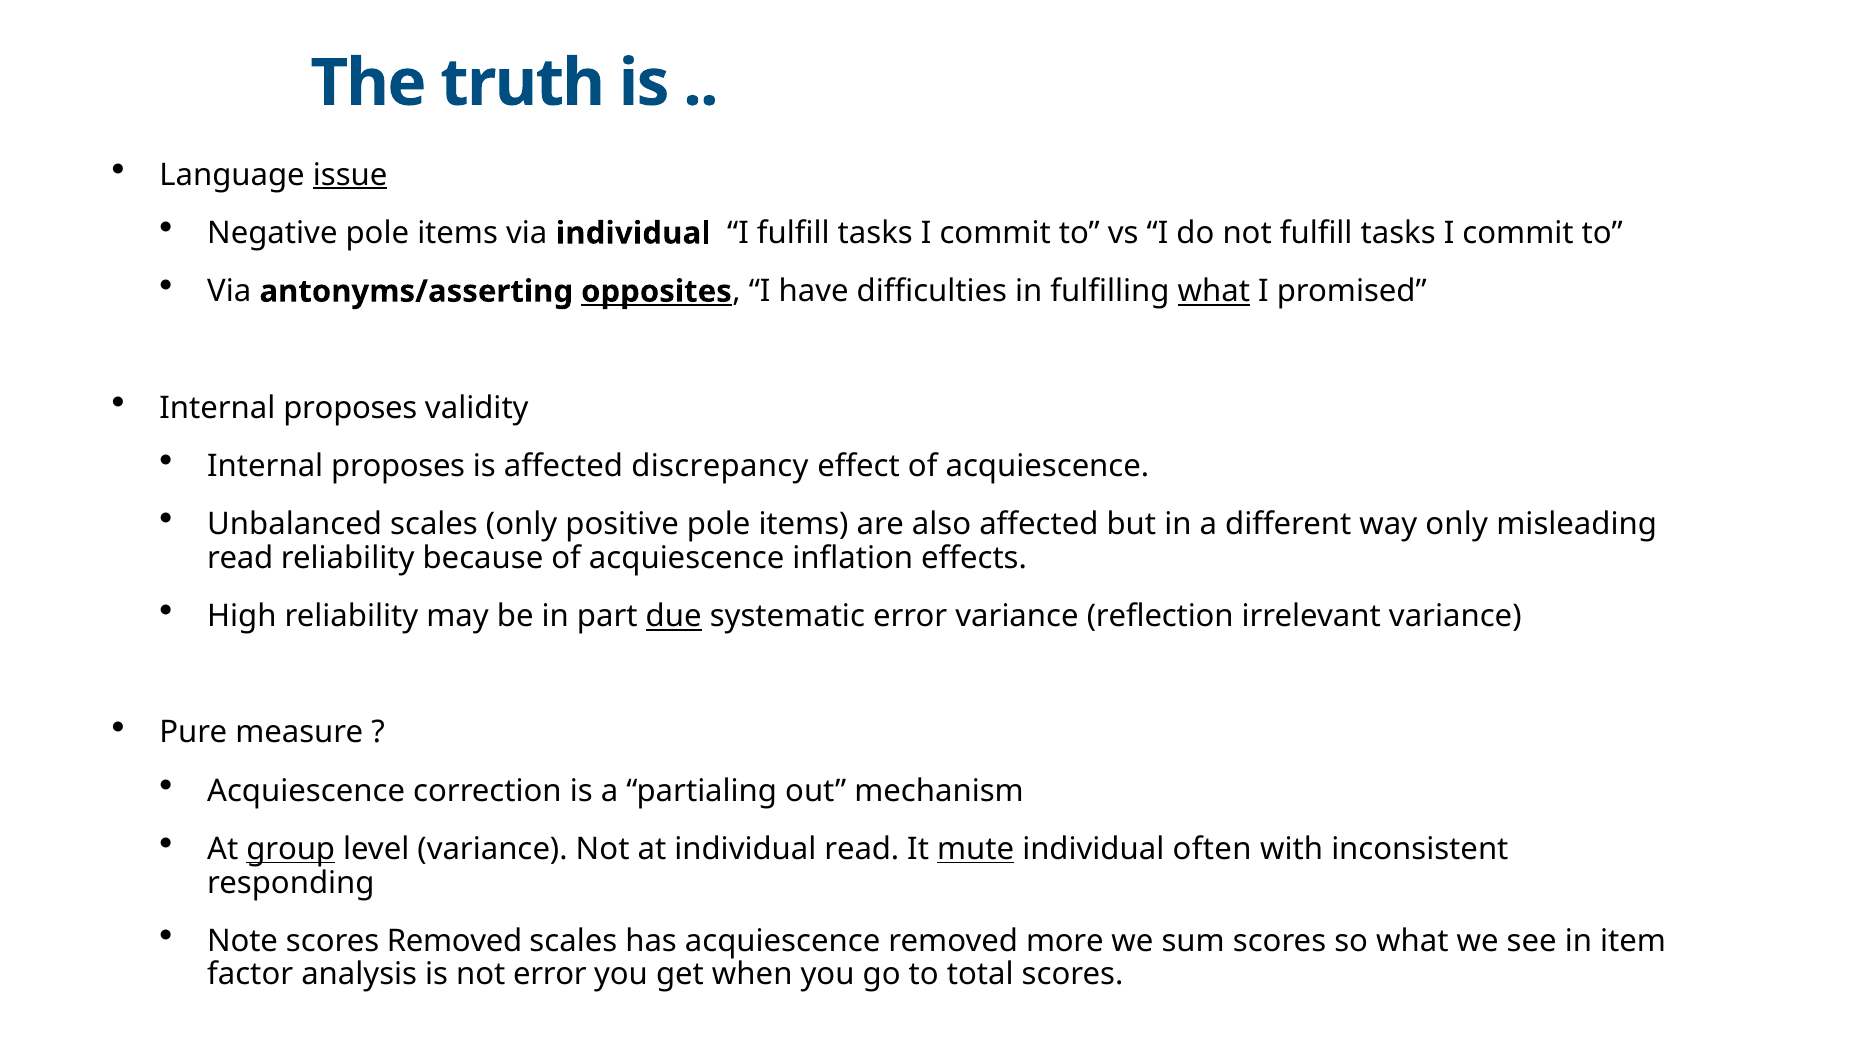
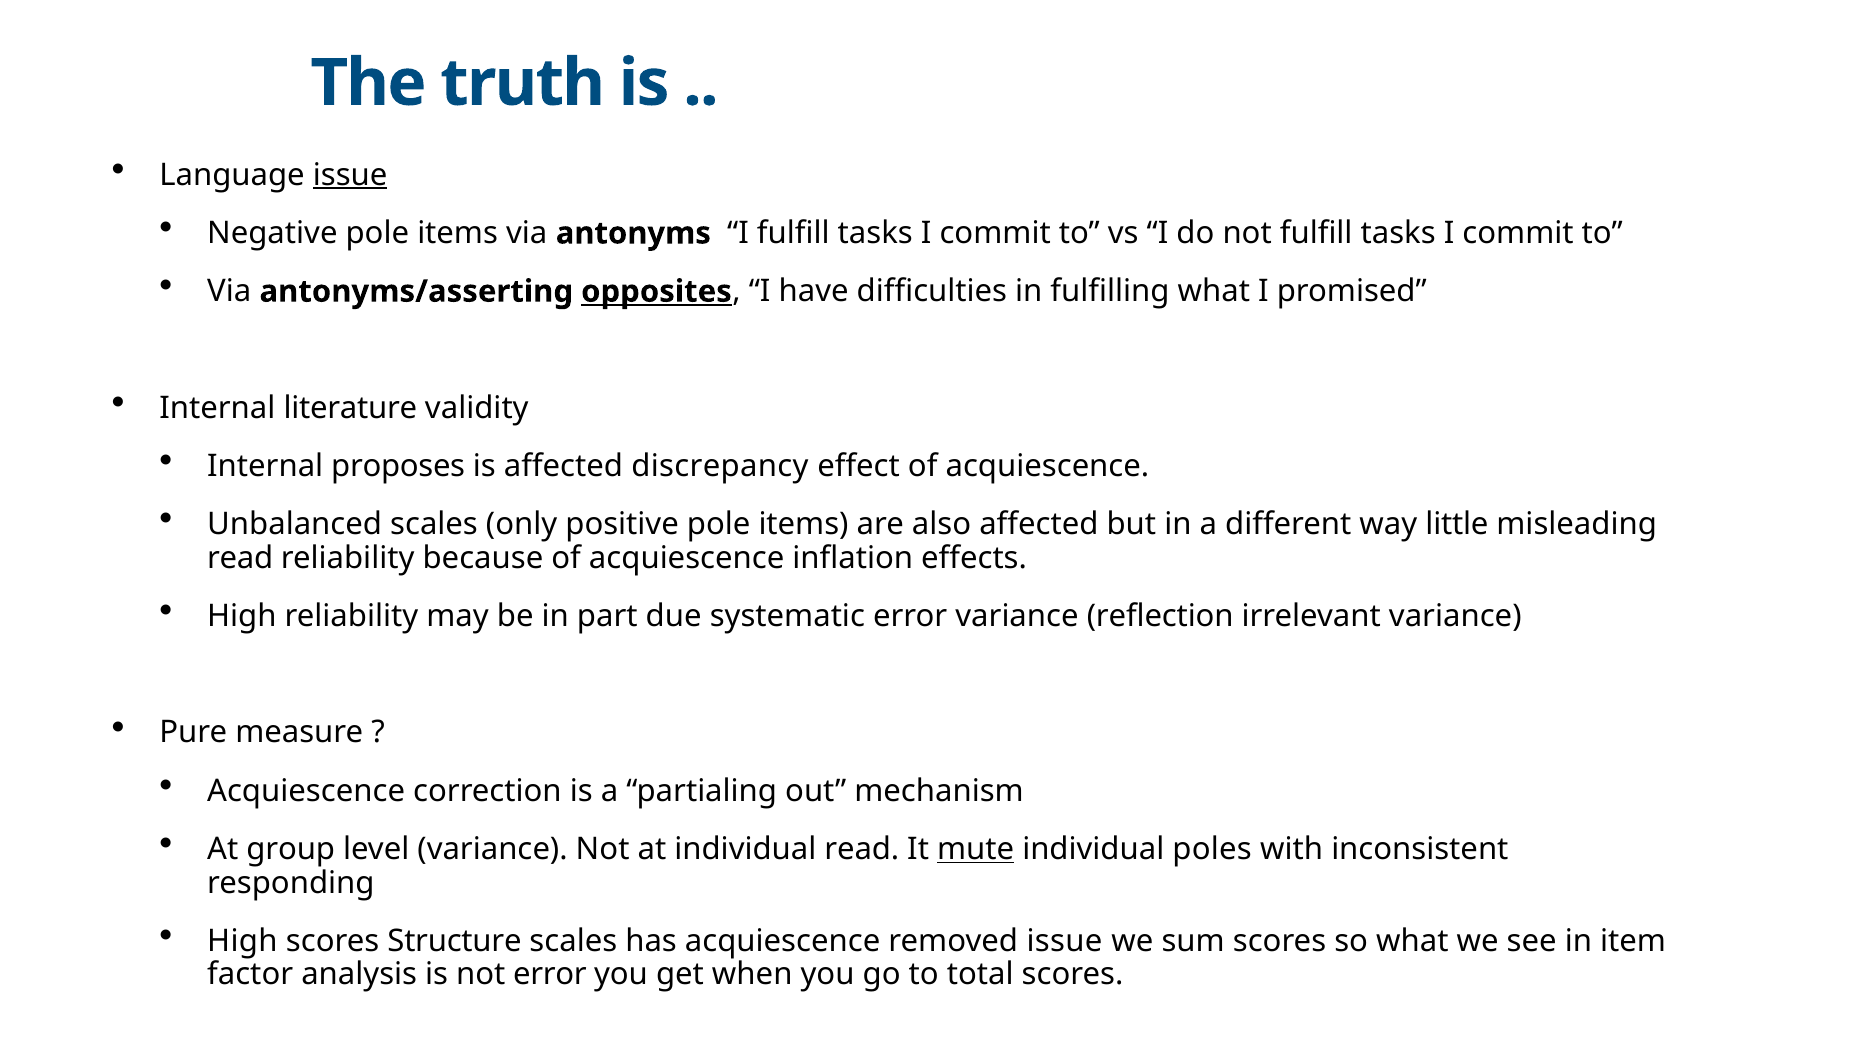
via individual: individual -> antonyms (633, 233)
what underline: present -> none (1214, 291)
proposes: proposes -> literature (350, 408)
way only: only -> little (1457, 524)
due underline: present -> none (674, 616)
group underline: present -> none (291, 849)
often: often -> poles (1212, 849)
Note: Note -> High (242, 941)
scores Removed: Removed -> Structure (455, 941)
removed more: more -> issue (1065, 941)
